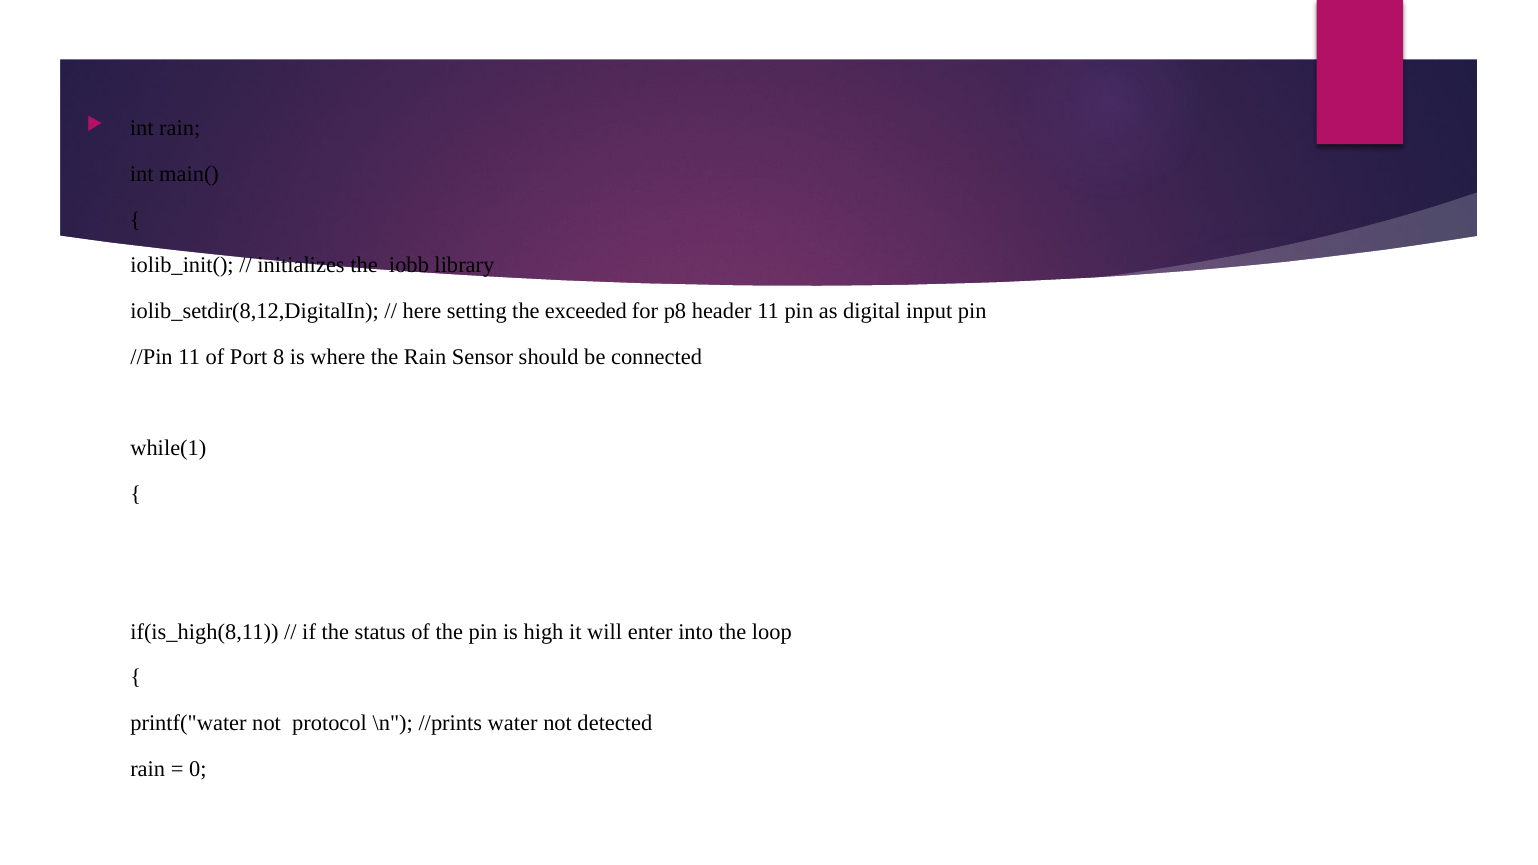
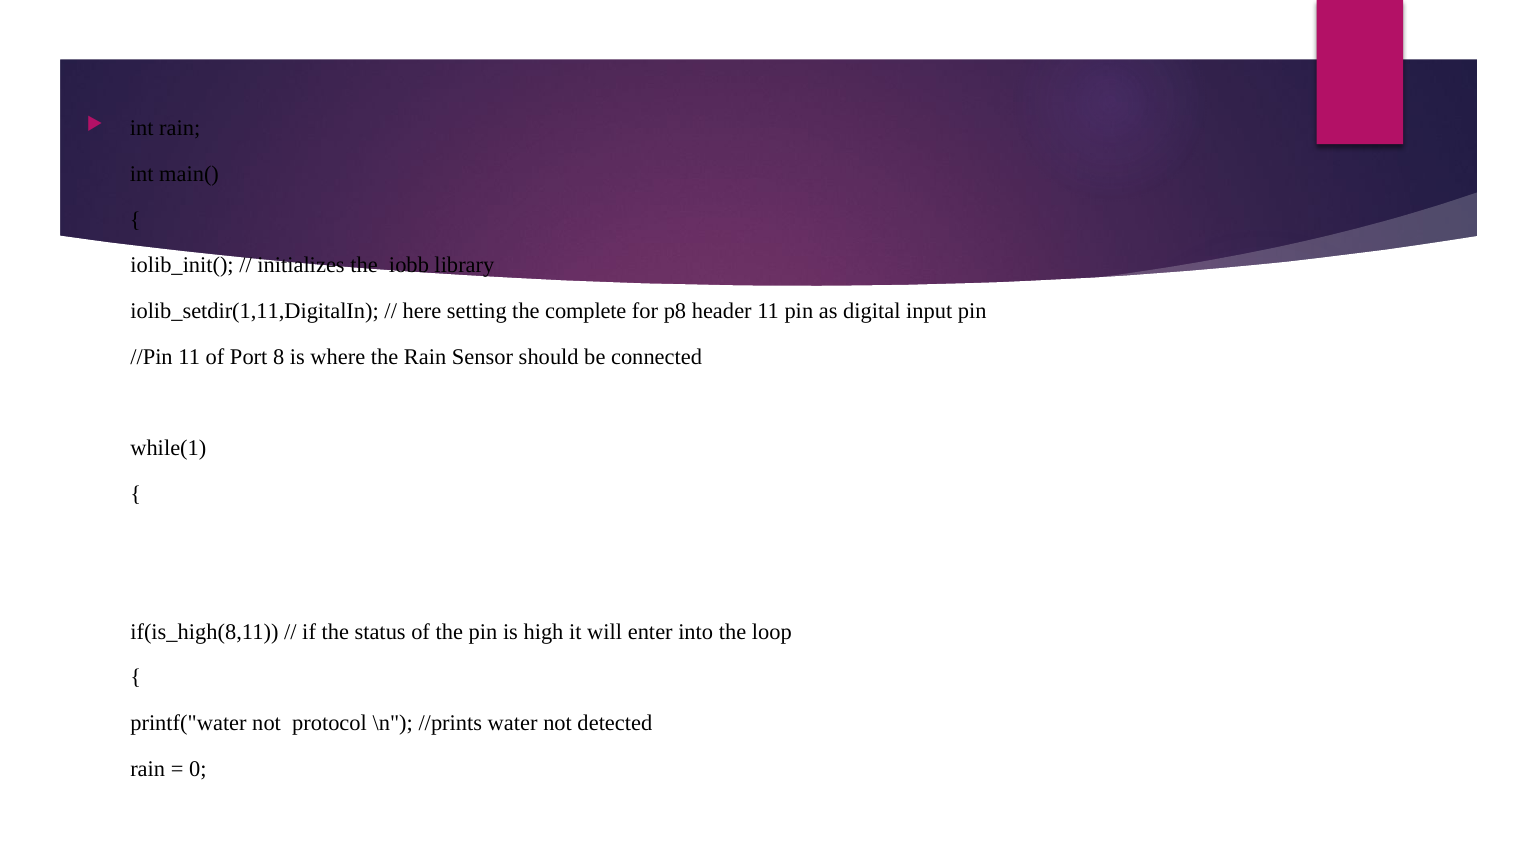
iolib_setdir(8,12,DigitalIn: iolib_setdir(8,12,DigitalIn -> iolib_setdir(1,11,DigitalIn (255, 311)
exceeded: exceeded -> complete (586, 311)
